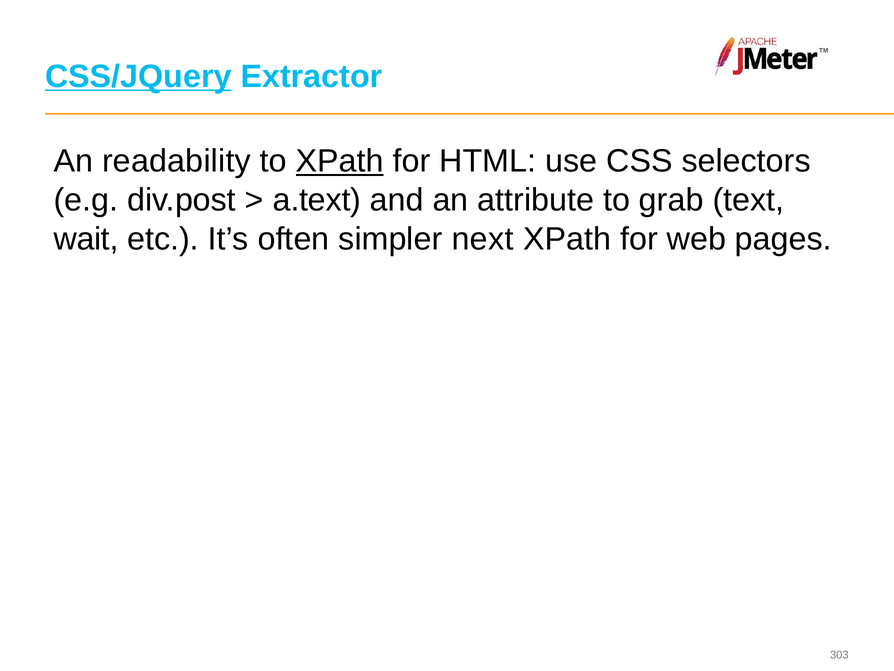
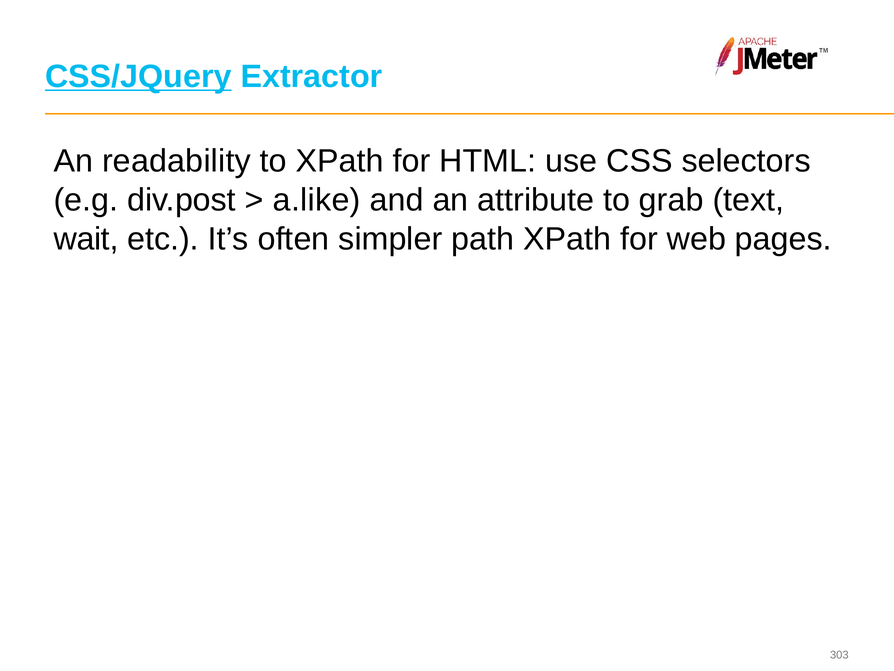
XPath underline: present -> none (340, 161)
a.text: a.text -> a.like (317, 200)
next: next -> path (483, 239)
